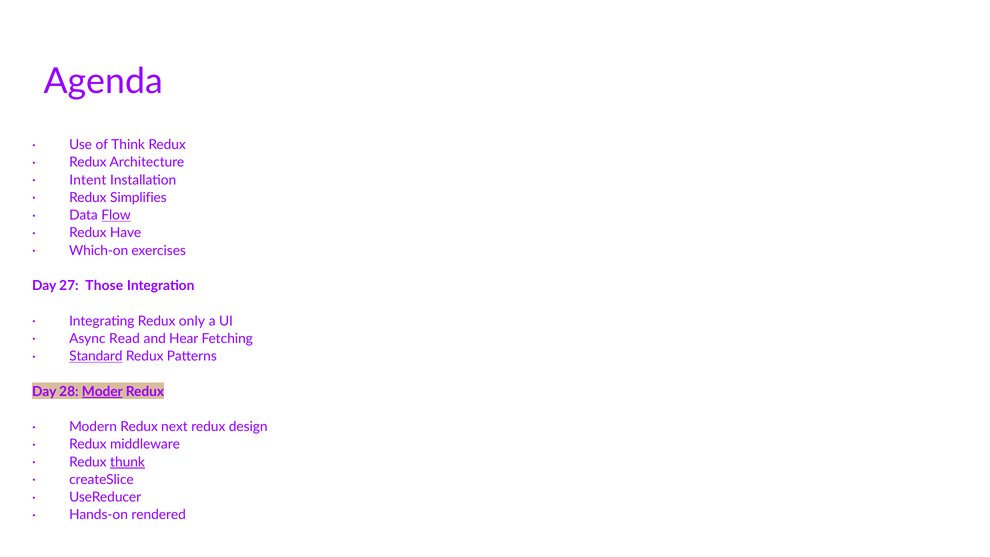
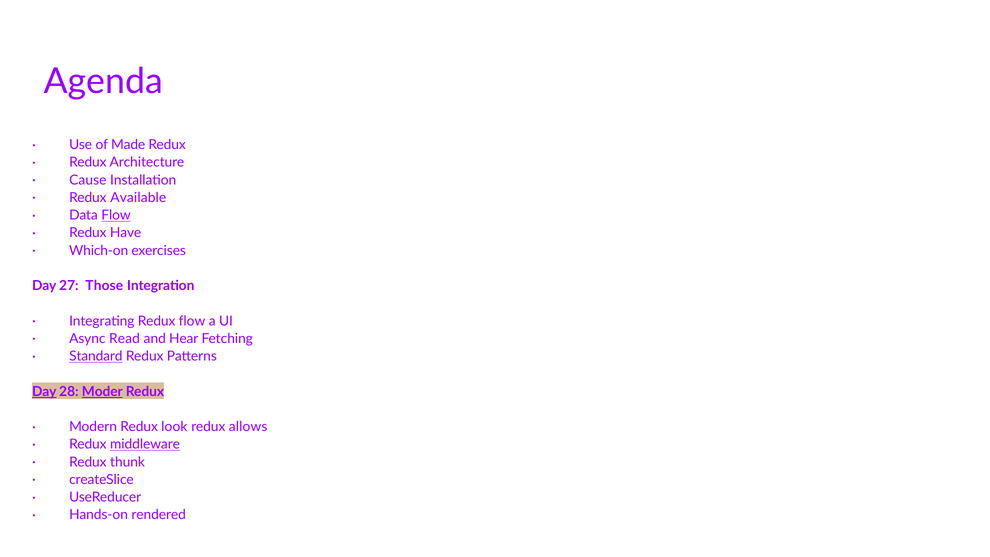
Think: Think -> Made (128, 145)
Intent: Intent -> Cause (88, 180)
Simplifies: Simplifies -> Available (138, 198)
Redux only: only -> flow (192, 321)
Day underline: none -> present (44, 391)
next: next -> look (174, 427)
design: design -> allows (248, 427)
middleware underline: none -> present (145, 444)
thunk underline: present -> none (128, 462)
